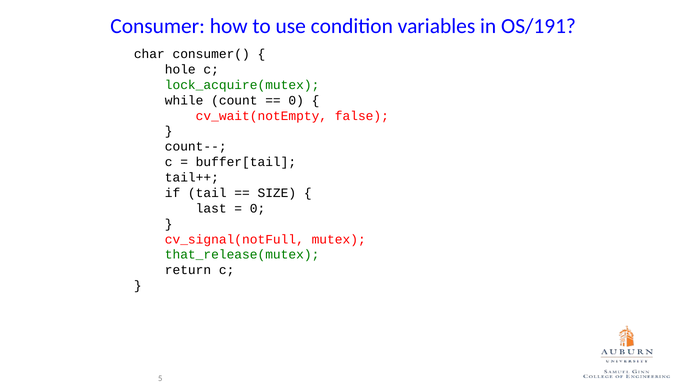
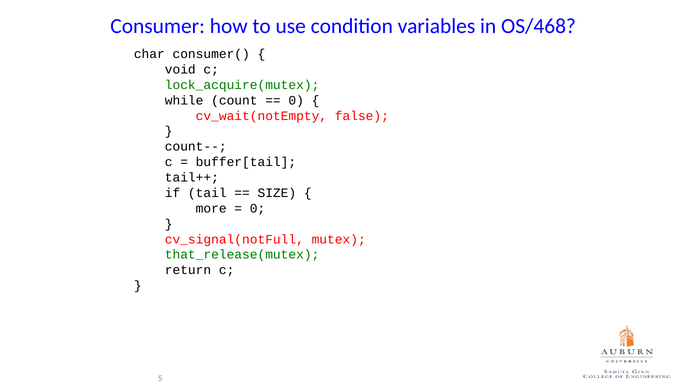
OS/191: OS/191 -> OS/468 (539, 26)
hole: hole -> void (180, 70)
last: last -> more (211, 209)
